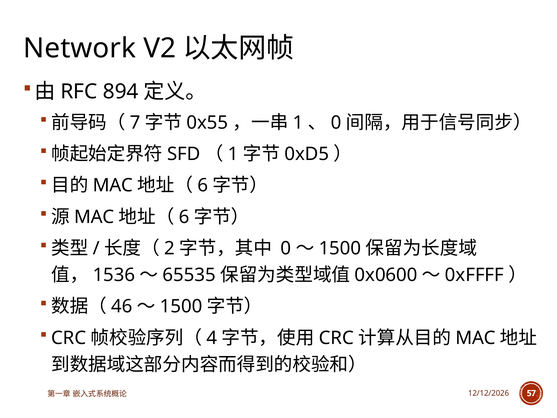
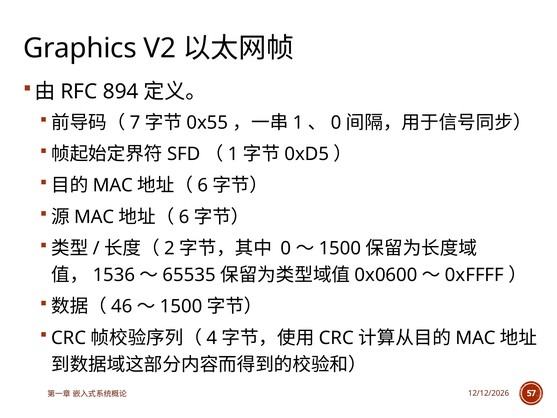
Network: Network -> Graphics (80, 48)
